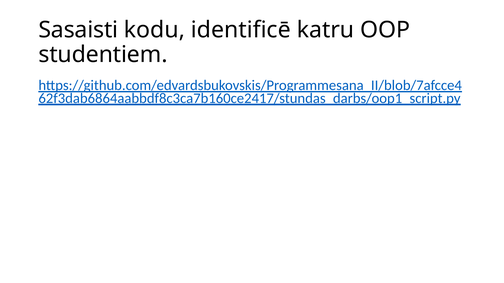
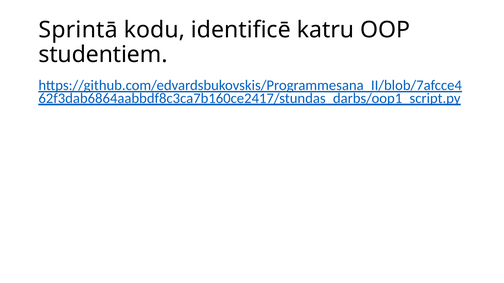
Sasaisti: Sasaisti -> Sprintā (78, 30)
